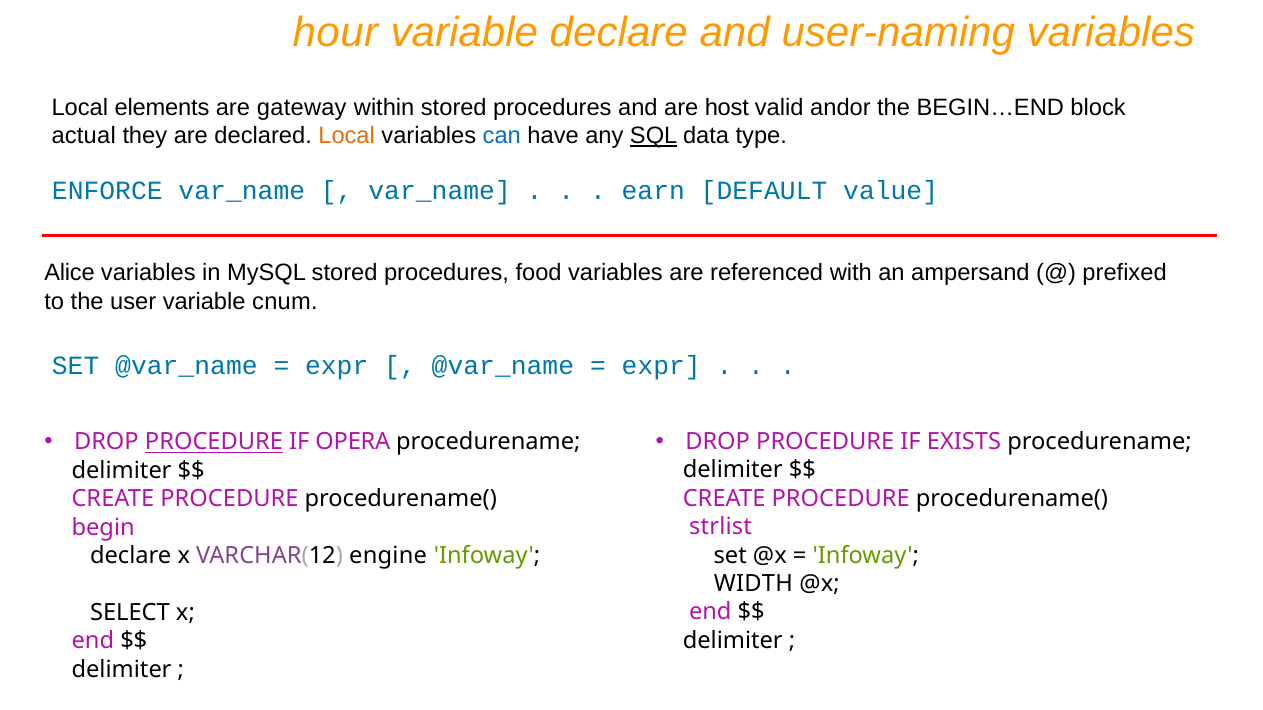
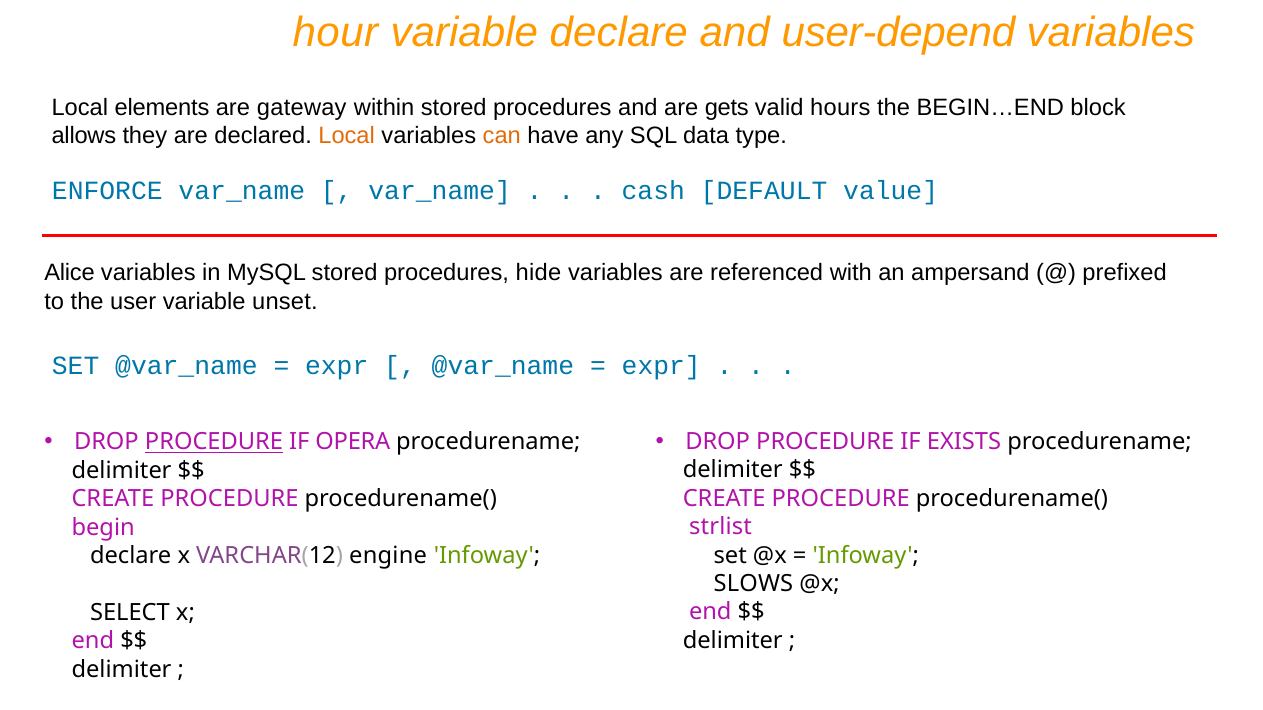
user-naming: user-naming -> user-depend (898, 33)
host: host -> gets (727, 107)
andor: andor -> hours (840, 107)
actual: actual -> allows (84, 136)
can colour: blue -> orange (502, 136)
SQL underline: present -> none (654, 136)
earn: earn -> cash (653, 191)
food: food -> hide (538, 273)
cnum: cnum -> unset (285, 302)
WIDTH: WIDTH -> SLOWS (753, 584)
